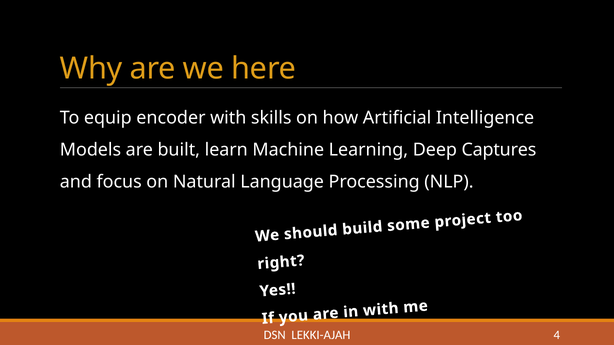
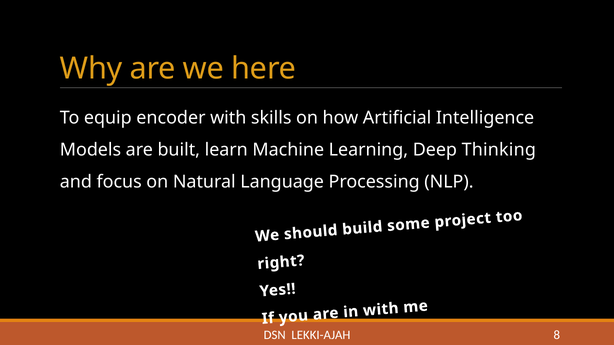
Captures: Captures -> Thinking (499, 150)
4: 4 -> 8 (557, 335)
